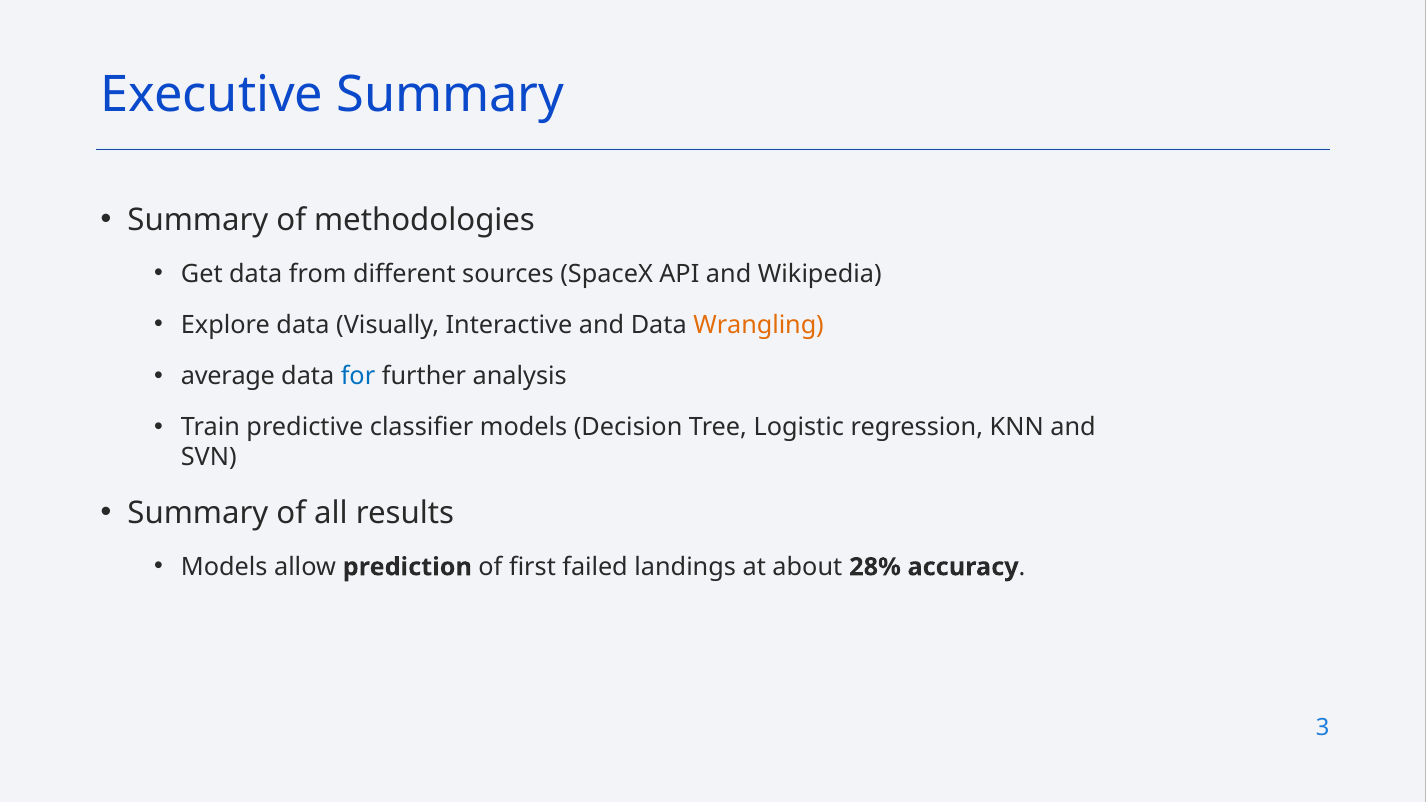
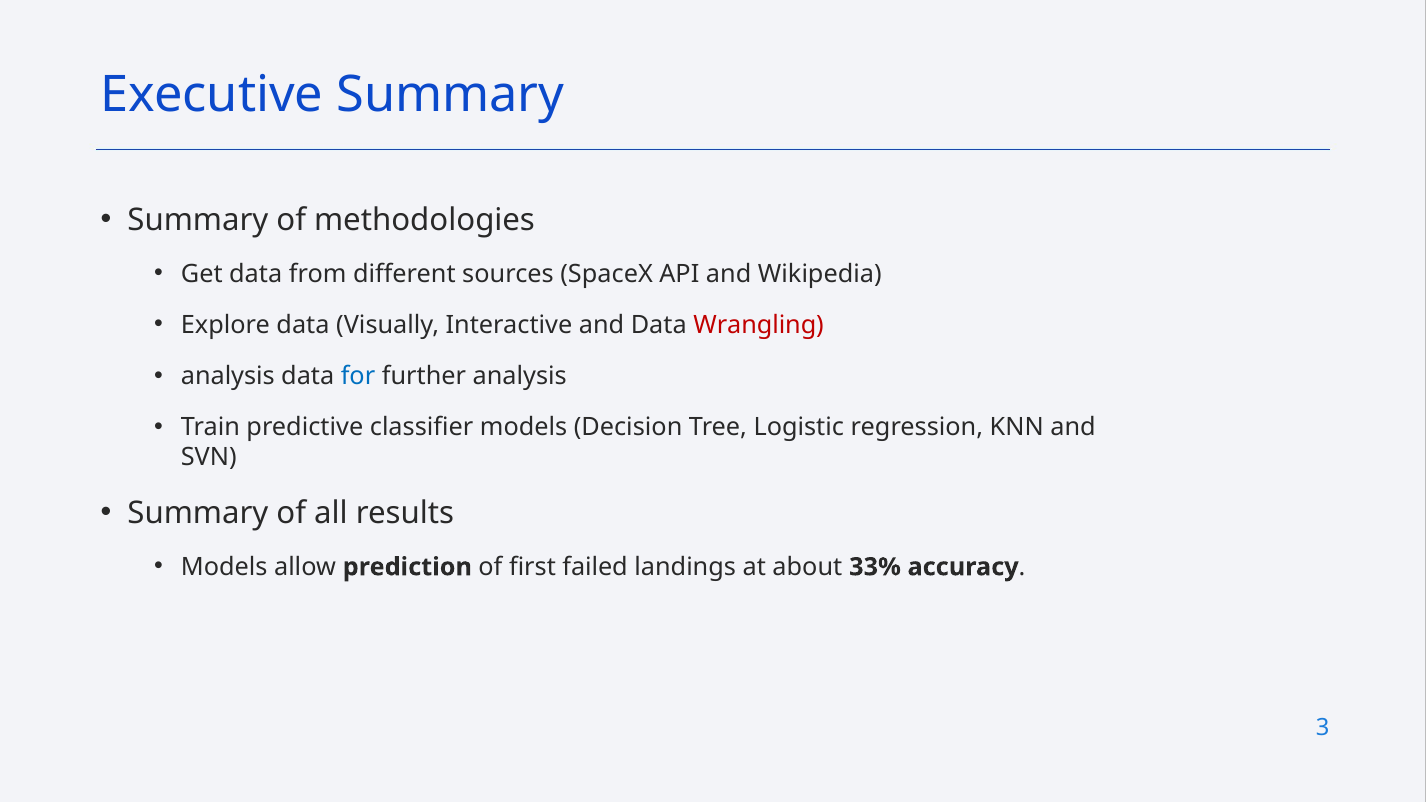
Wrangling colour: orange -> red (759, 325)
average: average -> analysis (228, 376)
28%: 28% -> 33% (875, 567)
